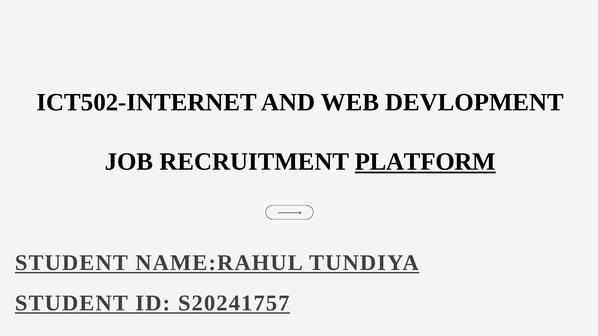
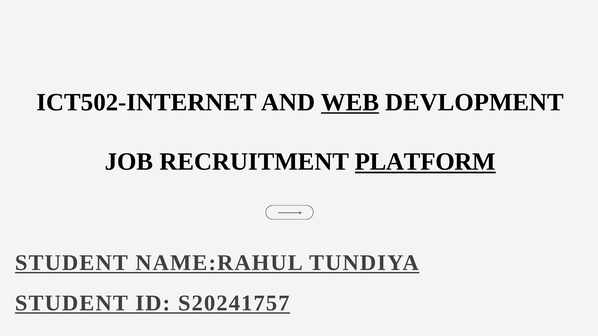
WEB underline: none -> present (350, 102)
